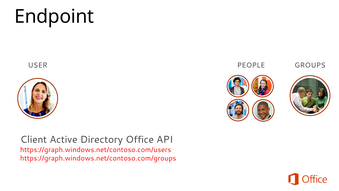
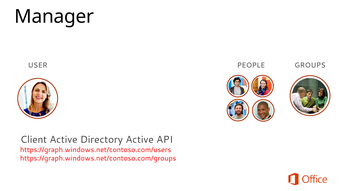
Endpoint: Endpoint -> Manager (54, 17)
Directory Office: Office -> Active (140, 140)
